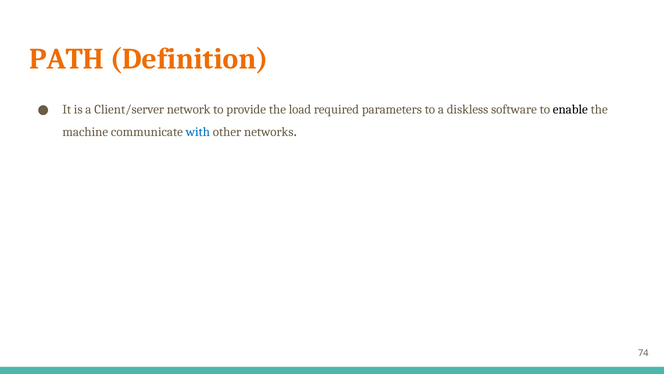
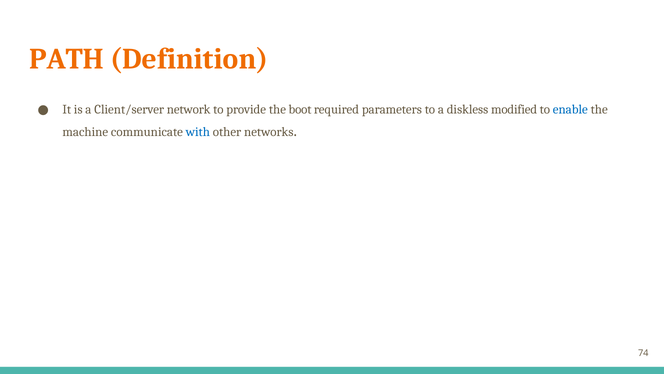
load: load -> boot (300, 110)
software: software -> modified (514, 110)
enable colour: black -> blue (570, 110)
